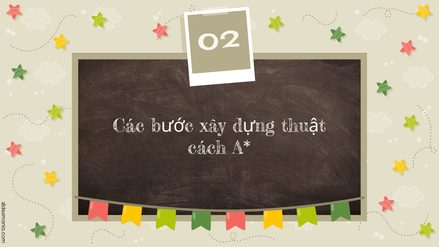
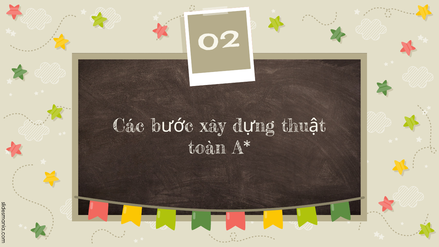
cách: cách -> toàn (207, 148)
